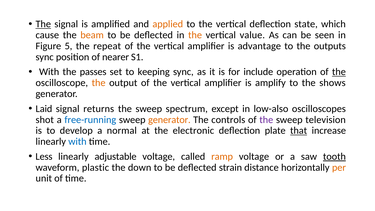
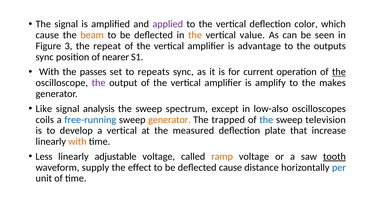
The underline: present -> none (43, 24)
applied colour: orange -> purple (168, 24)
state: state -> color (306, 24)
5: 5 -> 3 (68, 46)
keeping: keeping -> repeats (154, 72)
include: include -> current (258, 72)
the colour: orange -> purple (99, 83)
shows: shows -> makes (333, 83)
Laid: Laid -> Like (44, 109)
returns: returns -> analysis (99, 109)
shot: shot -> coils (45, 120)
controls: controls -> trapped (228, 120)
the colour: purple -> blue (266, 120)
a normal: normal -> vertical (122, 131)
electronic: electronic -> measured (193, 131)
that underline: present -> none (299, 131)
with colour: blue -> orange (77, 142)
plastic: plastic -> supply (95, 167)
down: down -> effect (140, 167)
deflected strain: strain -> cause (230, 167)
per colour: orange -> blue (339, 167)
